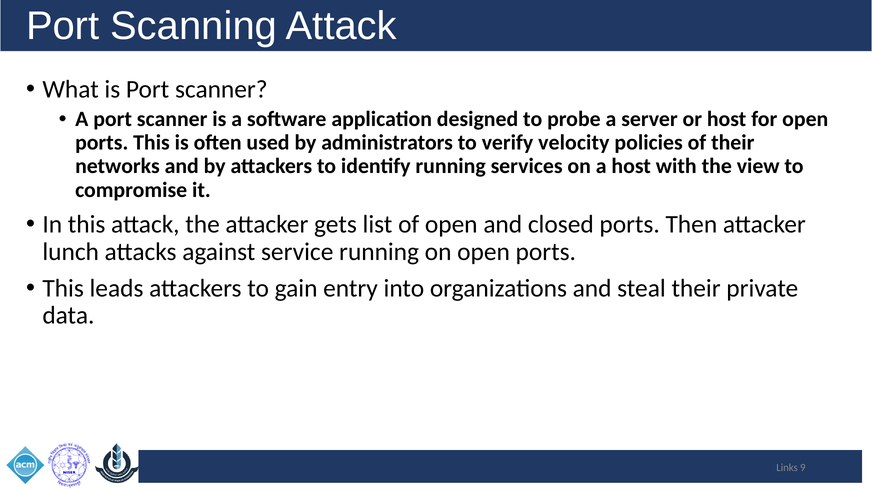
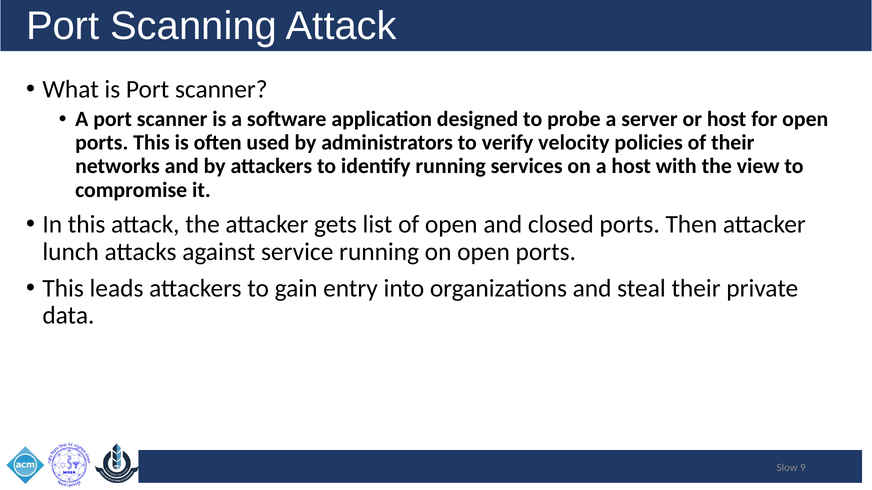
Links: Links -> Slow (787, 468)
